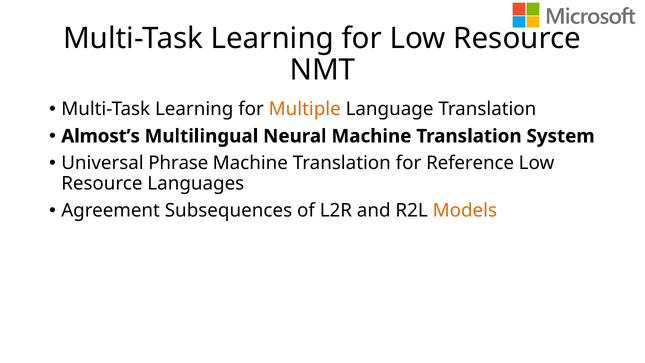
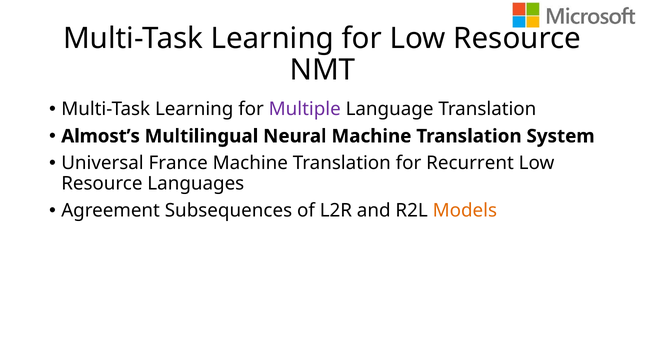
Multiple colour: orange -> purple (305, 109)
Phrase: Phrase -> France (178, 163)
Reference: Reference -> Recurrent (470, 163)
